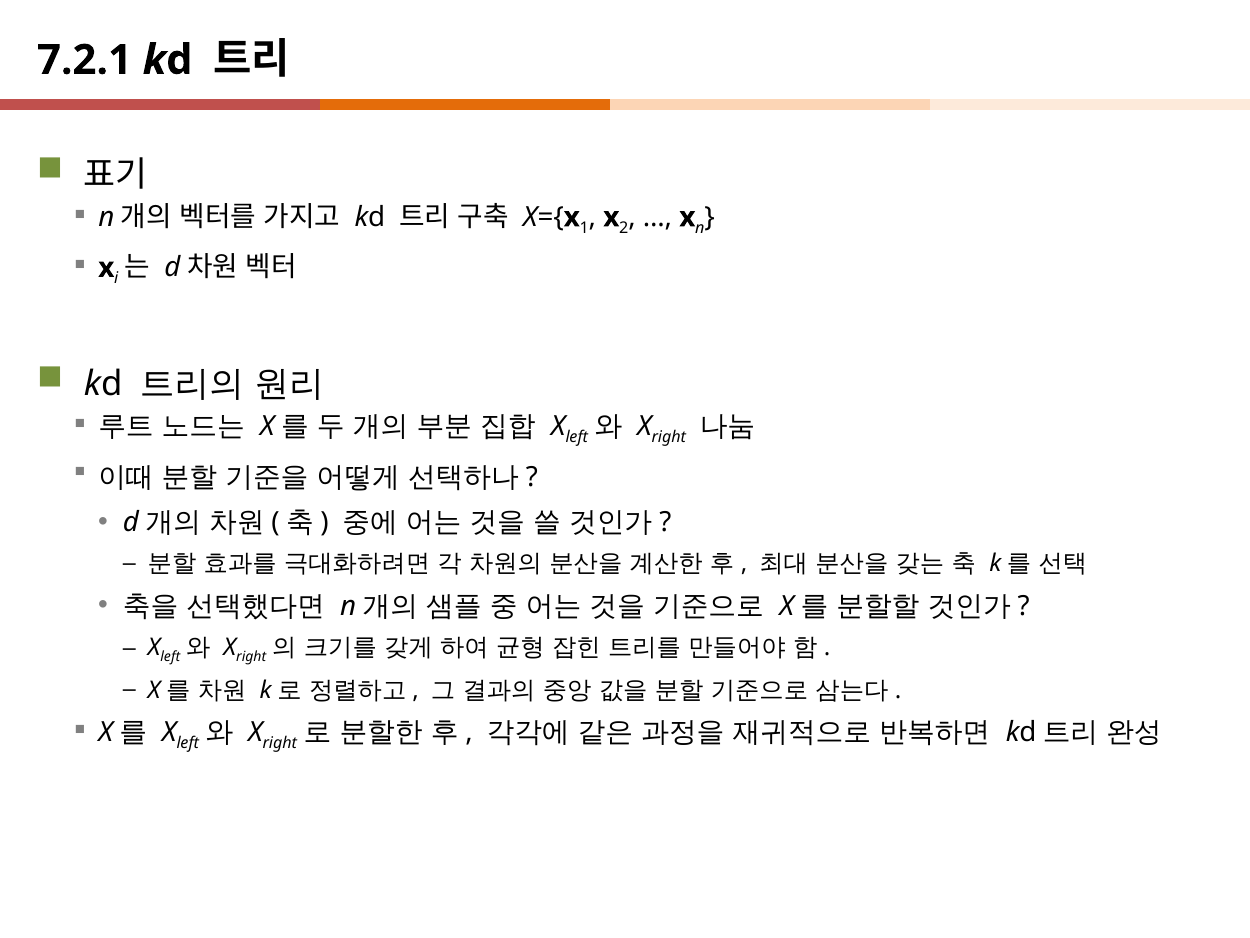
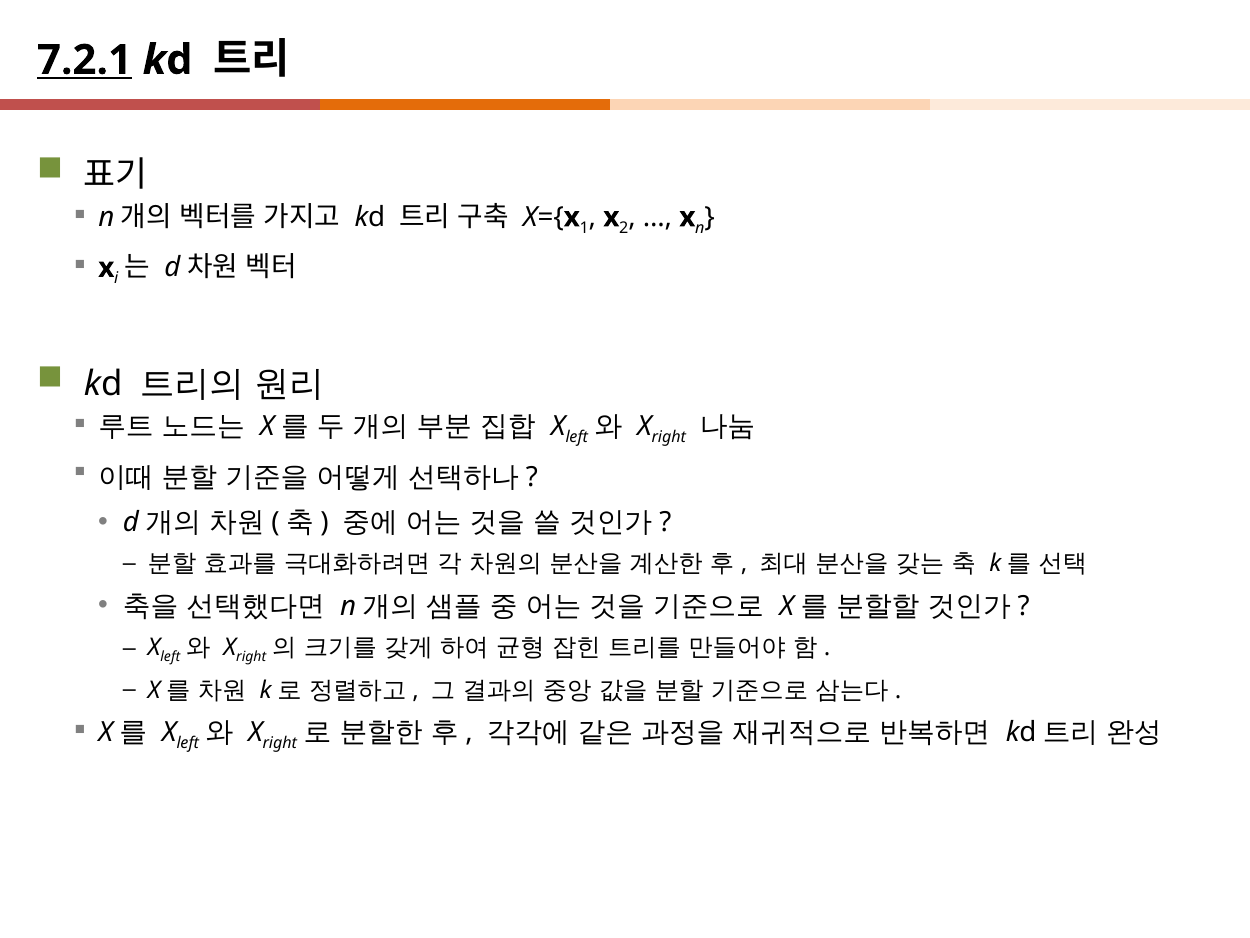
7.2.1 underline: none -> present (85, 60)
